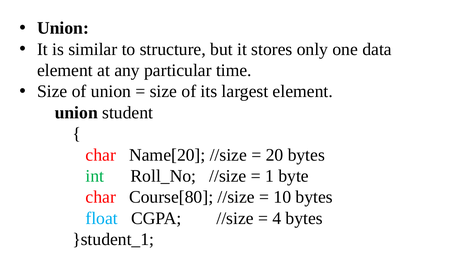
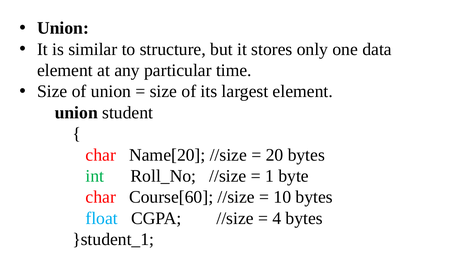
Course[80: Course[80 -> Course[60 (171, 197)
